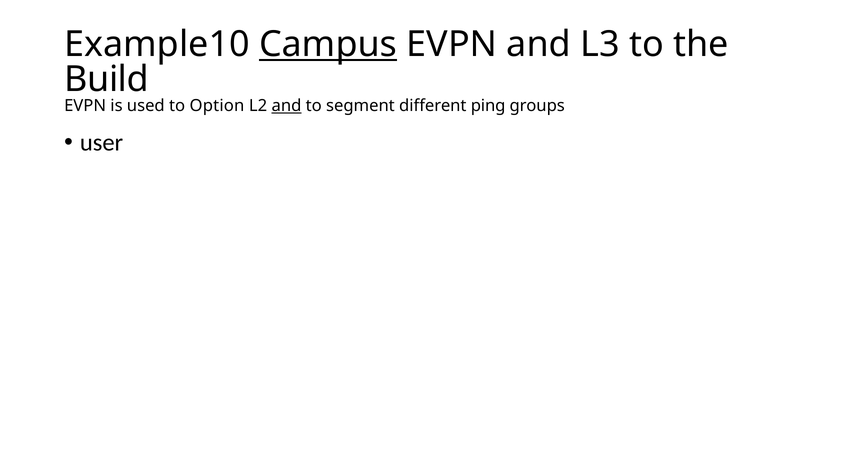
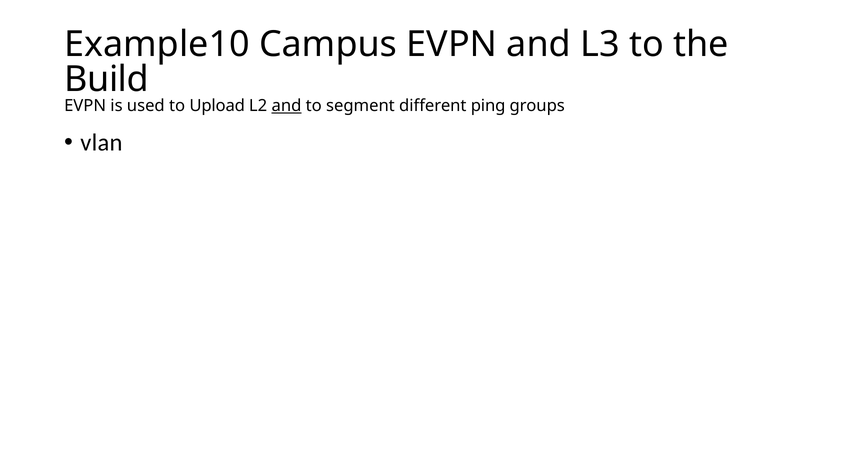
Campus underline: present -> none (328, 44)
Option: Option -> Upload (217, 106)
user: user -> vlan (101, 142)
